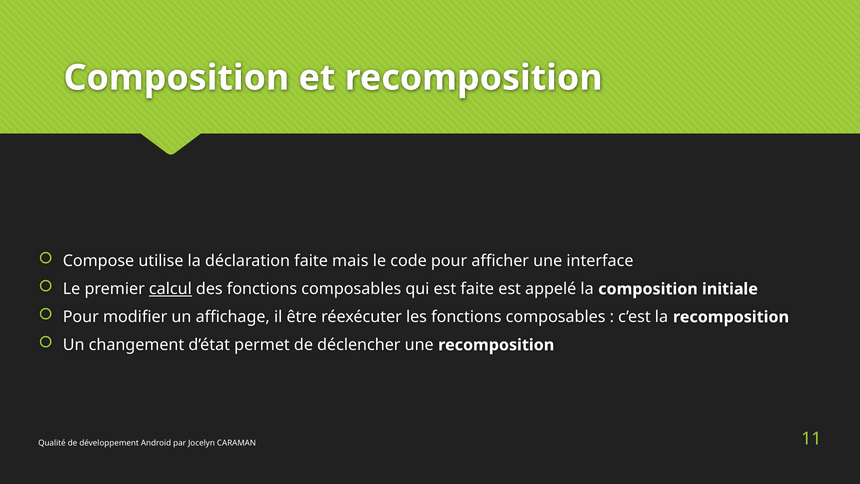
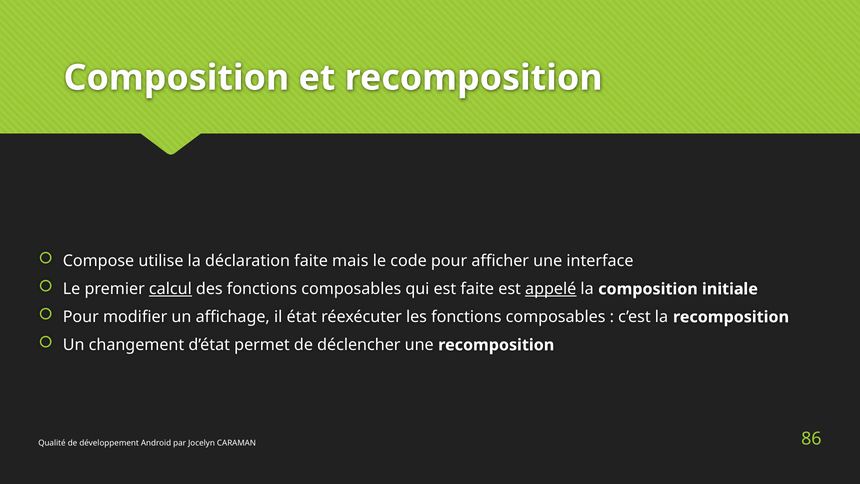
appelé underline: none -> present (551, 289)
être: être -> état (302, 317)
11: 11 -> 86 (811, 439)
